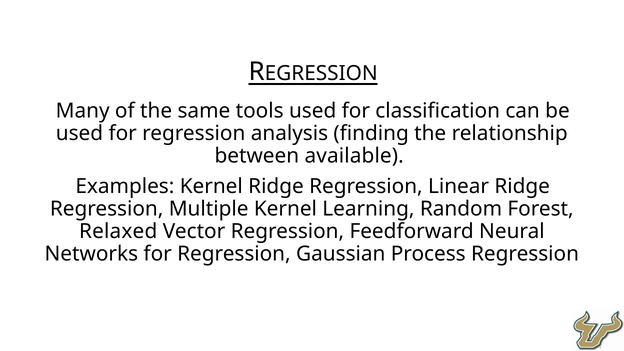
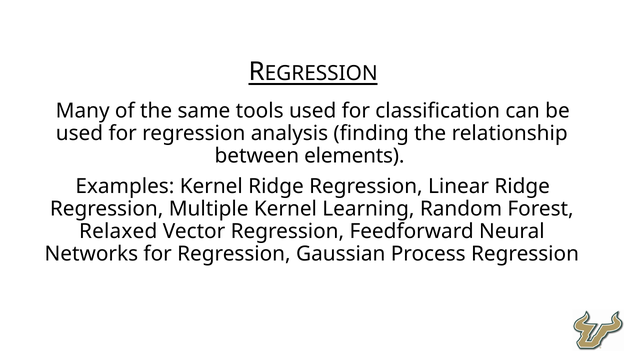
available: available -> elements (354, 156)
